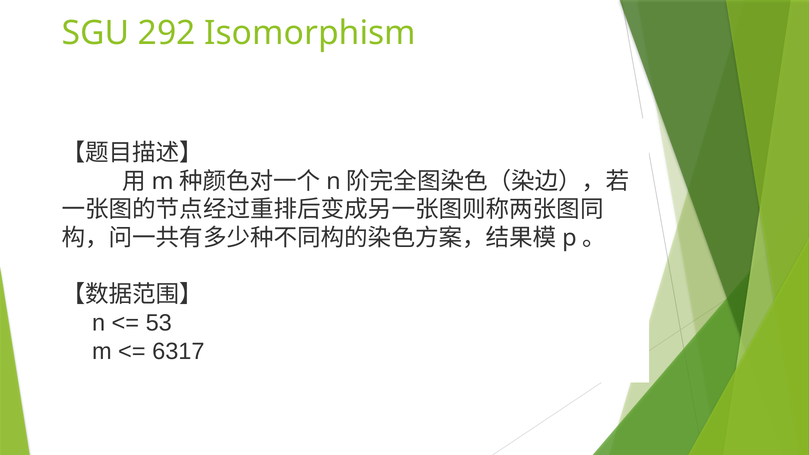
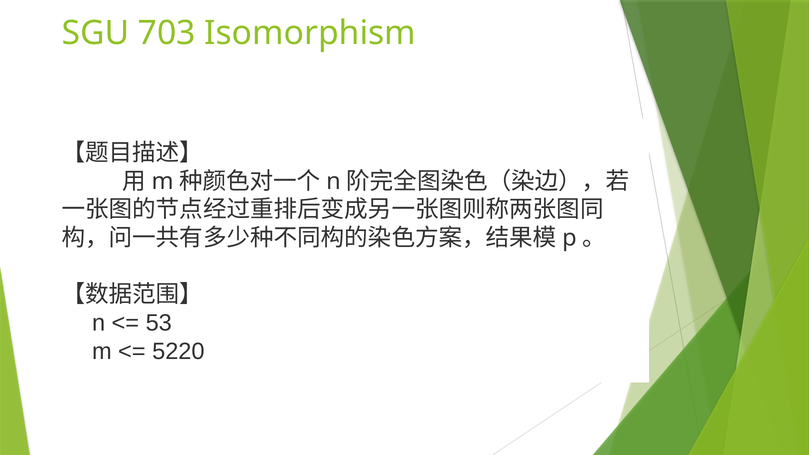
292: 292 -> 703 (167, 33)
6317: 6317 -> 5220 (178, 351)
